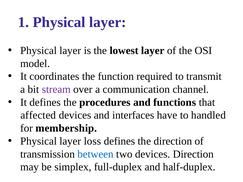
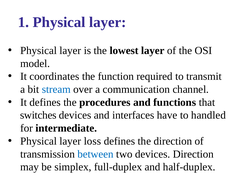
stream colour: purple -> blue (56, 89)
affected: affected -> switches (38, 115)
membership: membership -> intermediate (66, 128)
